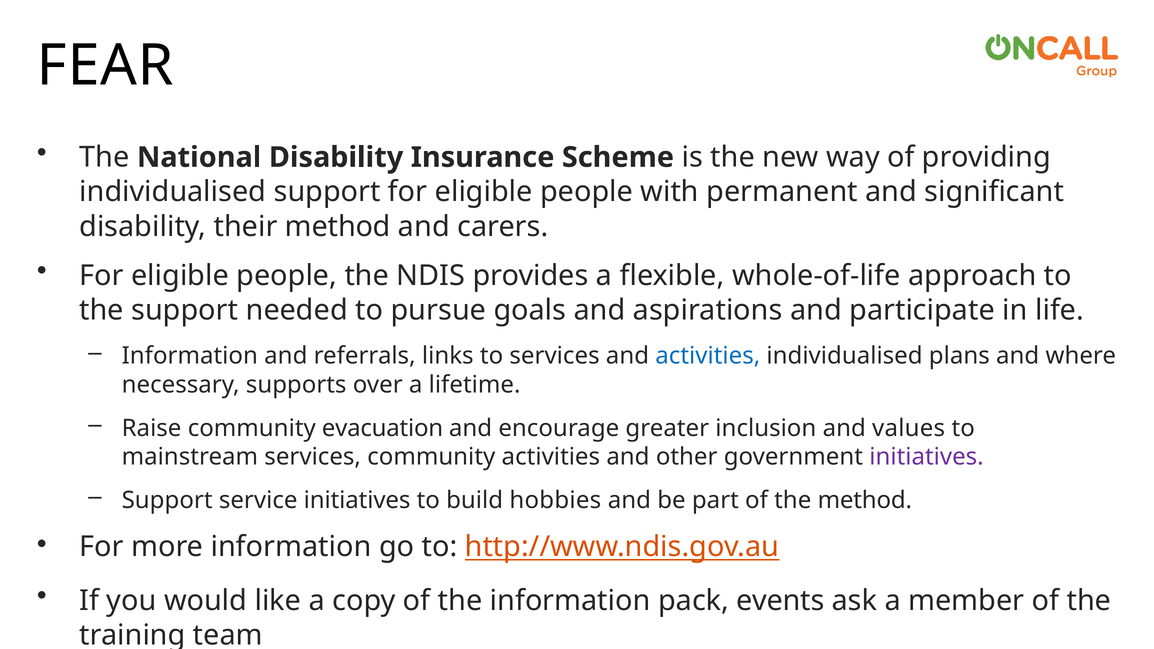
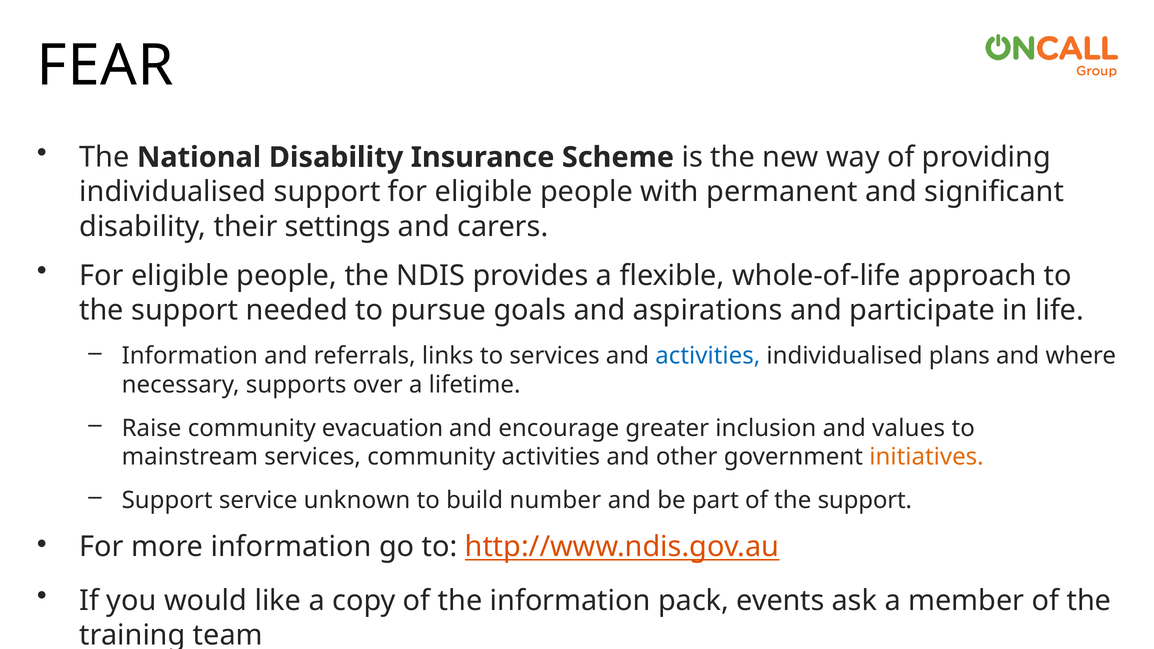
their method: method -> settings (338, 227)
initiatives colour: purple -> orange (927, 457)
service initiatives: initiatives -> unknown (357, 500)
hobbies: hobbies -> number (555, 500)
of the method: method -> support (865, 500)
